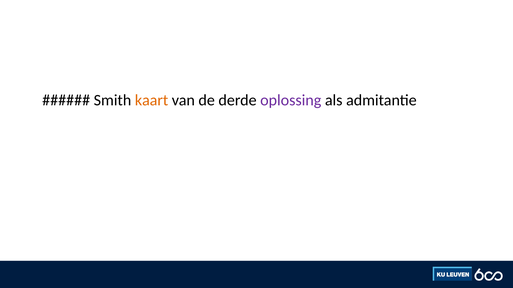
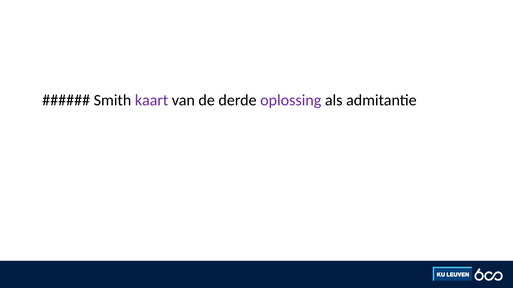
kaart colour: orange -> purple (152, 100)
